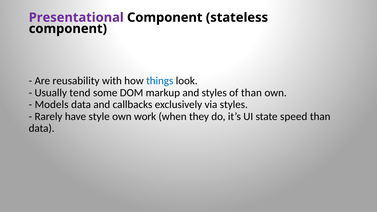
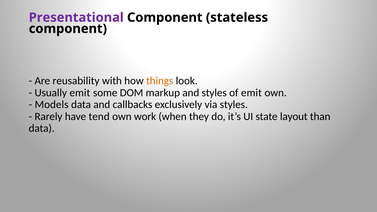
things colour: blue -> orange (160, 81)
Usually tend: tend -> emit (80, 93)
of than: than -> emit (251, 93)
style: style -> tend (99, 117)
speed: speed -> layout (294, 117)
